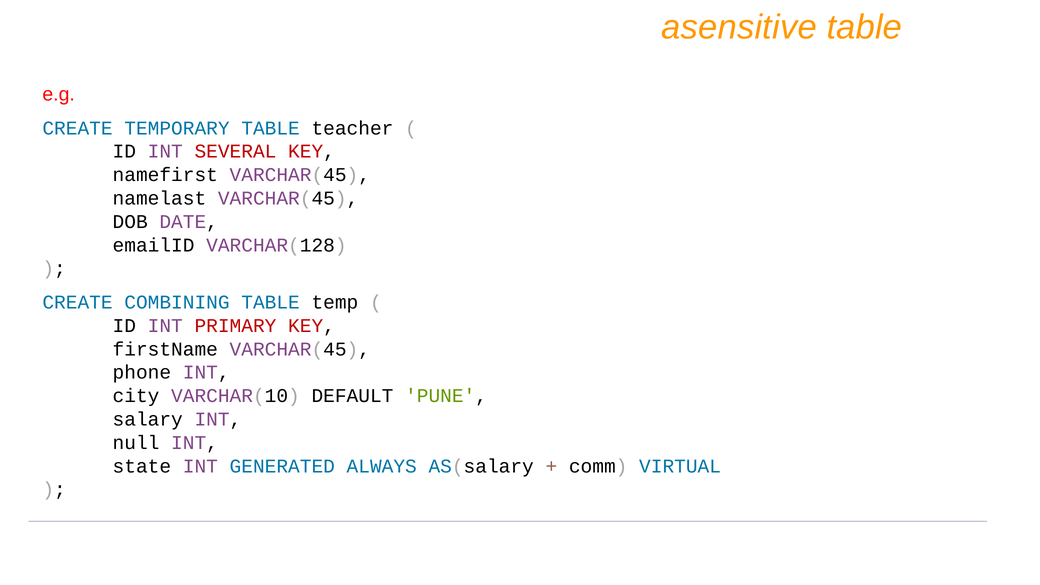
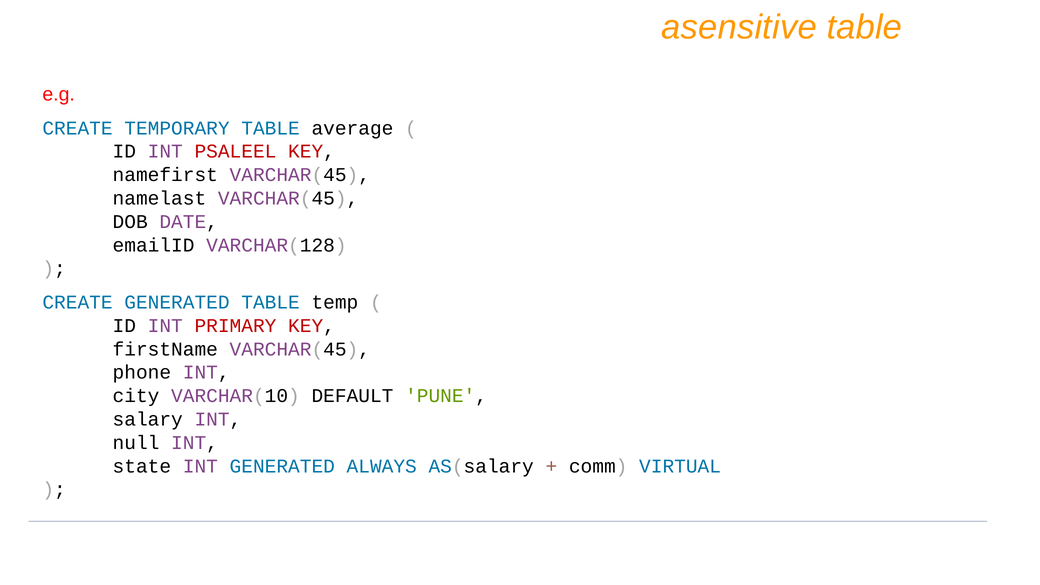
teacher: teacher -> average (352, 128)
SEVERAL: SEVERAL -> PSALEEL (235, 152)
CREATE COMBINING: COMBINING -> GENERATED (177, 302)
